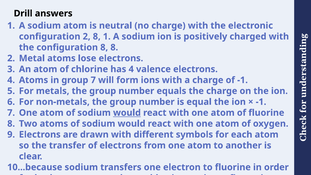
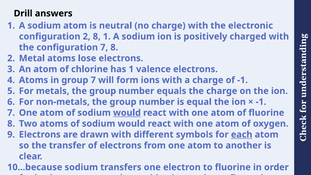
configuration 8: 8 -> 7 (104, 47)
has 4: 4 -> 1 (131, 69)
each underline: none -> present (242, 134)
